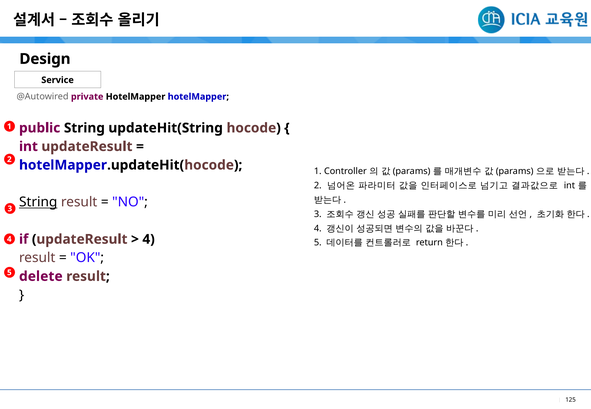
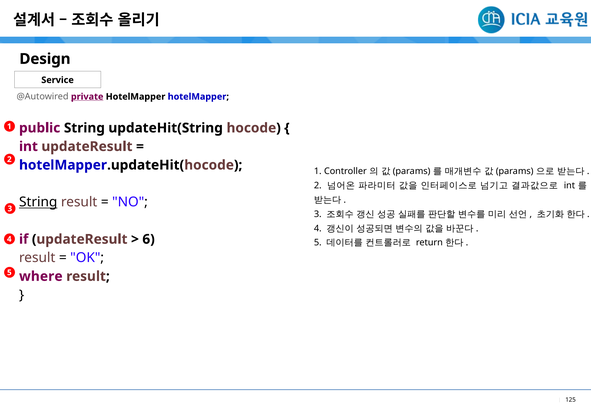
private underline: none -> present (87, 97)
4: 4 -> 6 (149, 239)
delete: delete -> where (41, 276)
